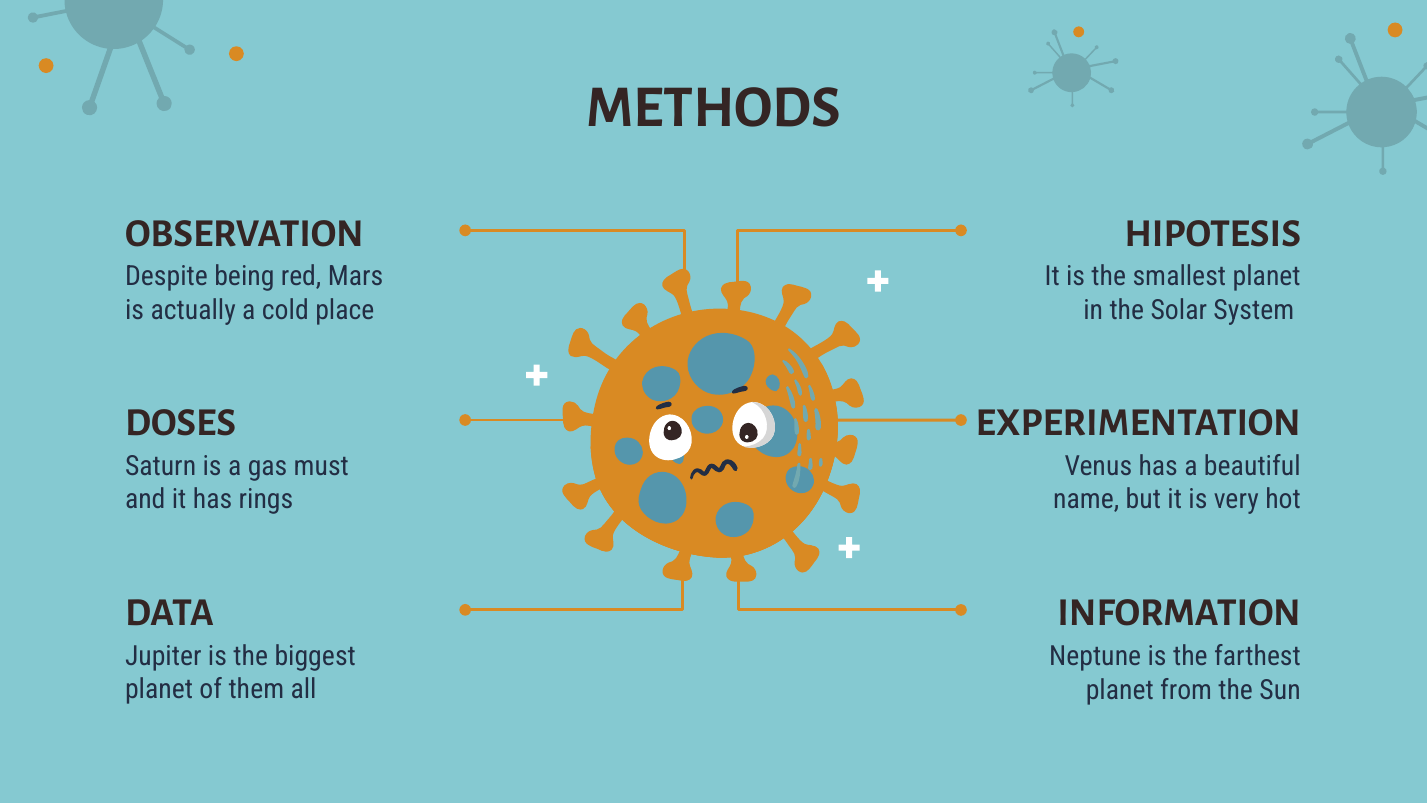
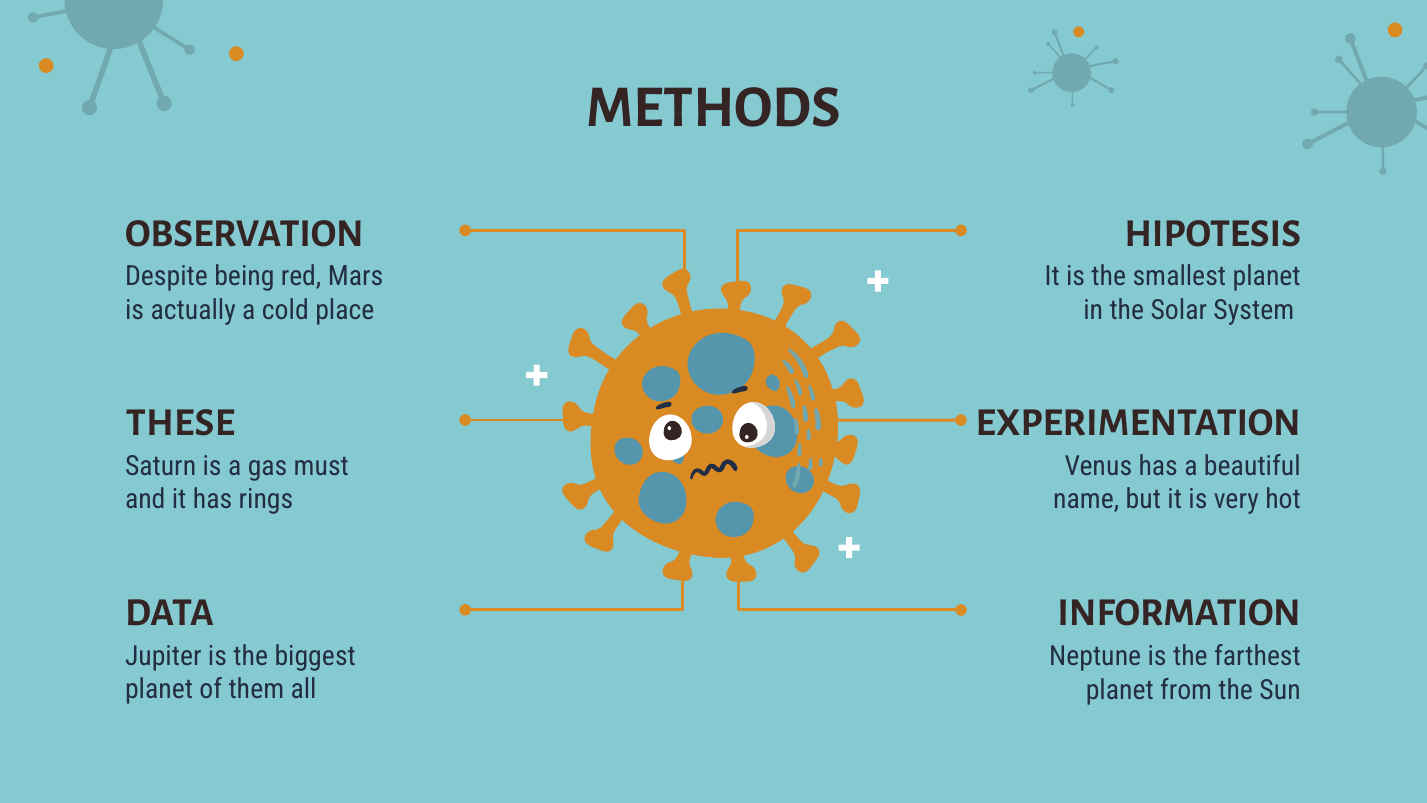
DOSES: DOSES -> THESE (180, 423)
